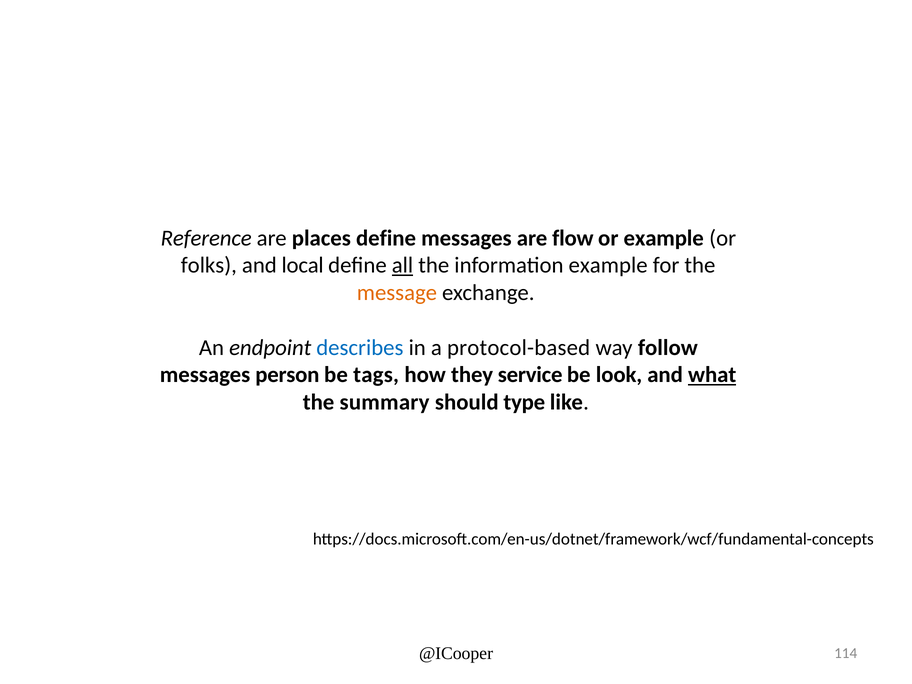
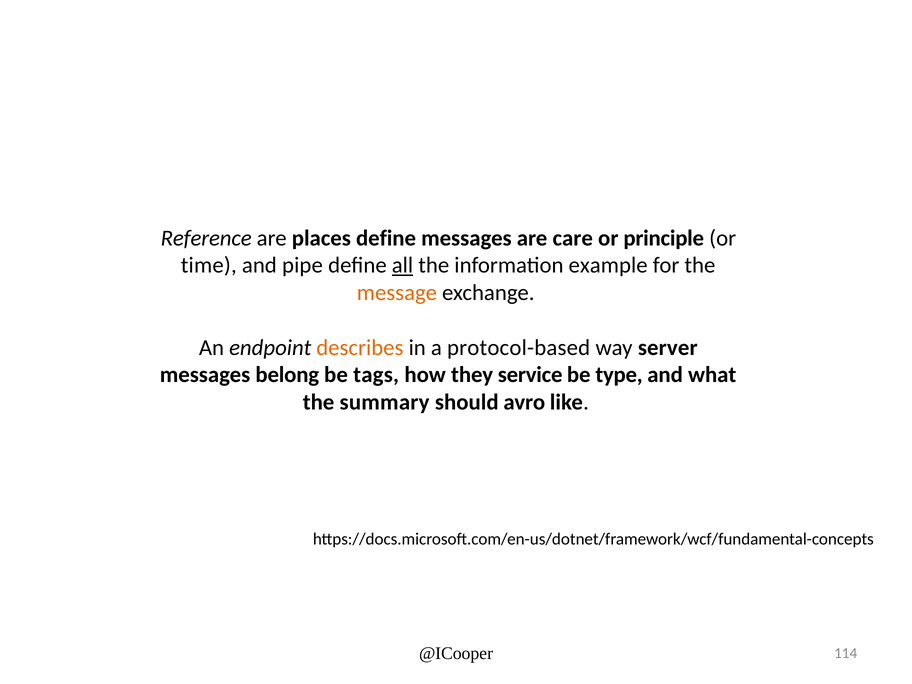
flow: flow -> care (573, 238)
or example: example -> principle (664, 238)
folks: folks -> time (209, 265)
local: local -> pipe (302, 265)
describes colour: blue -> orange (360, 348)
follow: follow -> server (668, 348)
person: person -> belong (287, 375)
look: look -> type (619, 375)
what underline: present -> none (712, 375)
type: type -> avro (524, 402)
